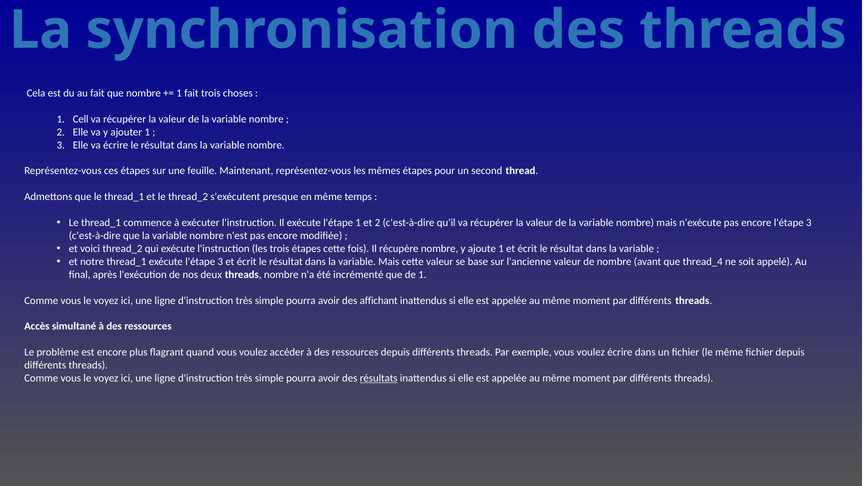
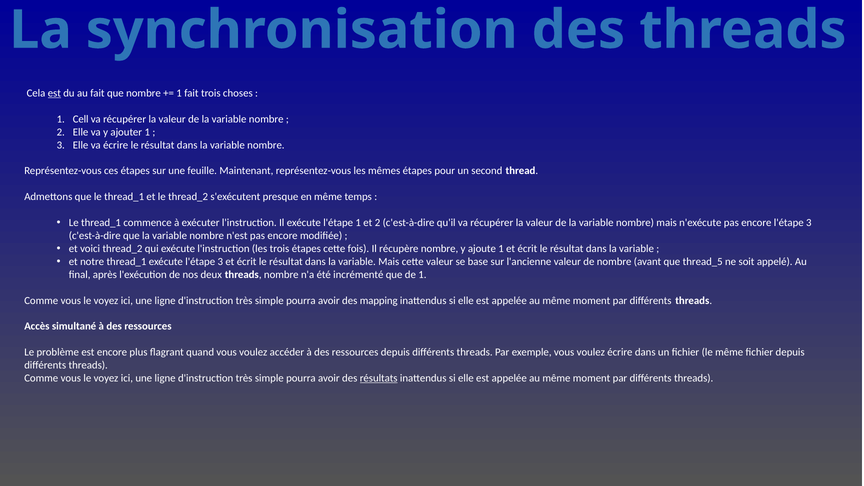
est underline: none -> present (54, 93)
thread_4: thread_4 -> thread_5 (703, 262)
affichant: affichant -> mapping (379, 300)
